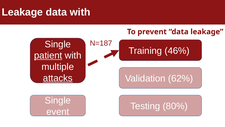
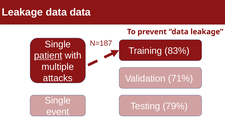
data with: with -> data (80, 12)
46%: 46% -> 83% (177, 51)
attacks underline: present -> none (58, 78)
62%: 62% -> 71% (181, 78)
80%: 80% -> 79% (175, 106)
